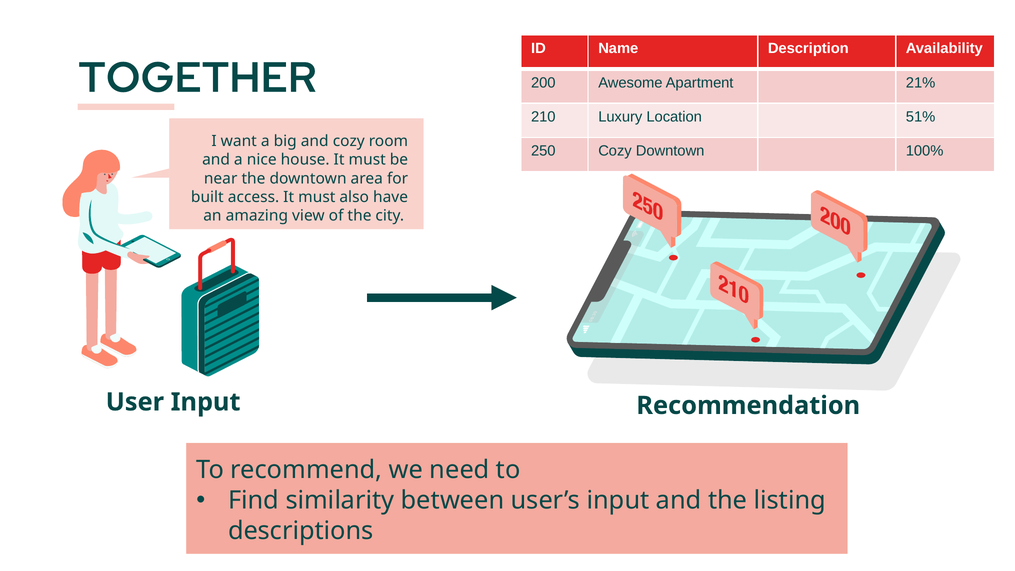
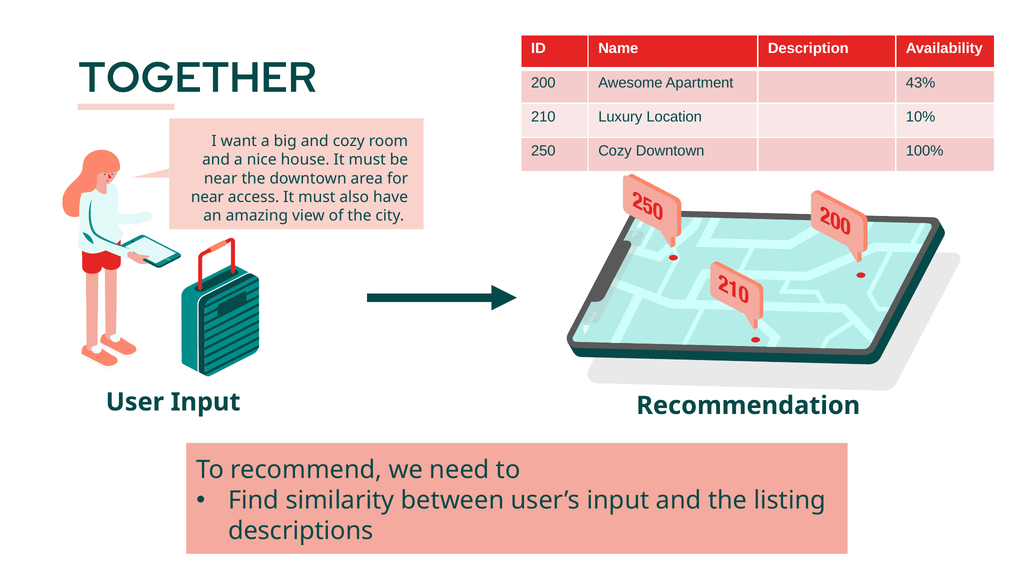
21%: 21% -> 43% (921, 83)
51%: 51% -> 10% (921, 117)
built: built -> near (207, 197)
